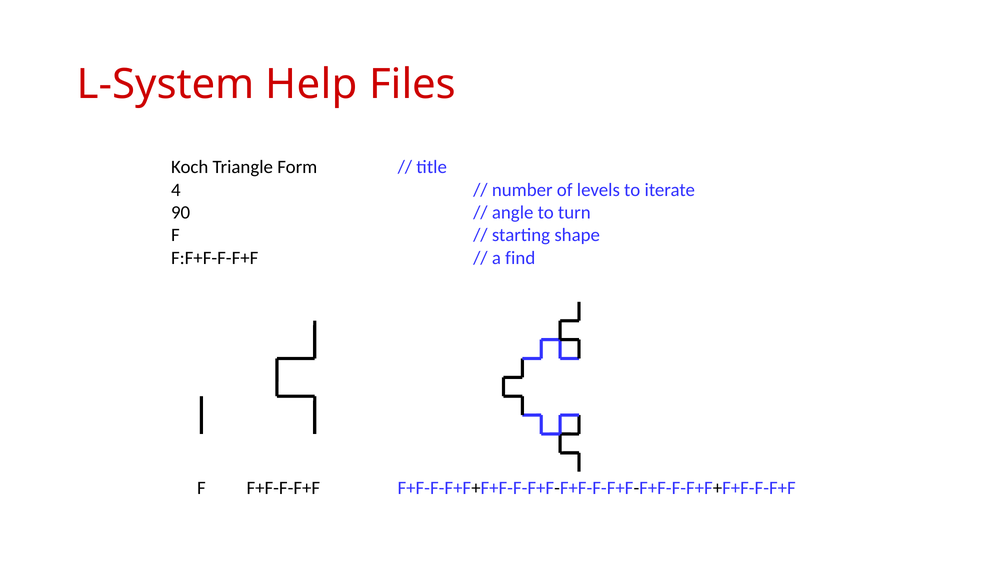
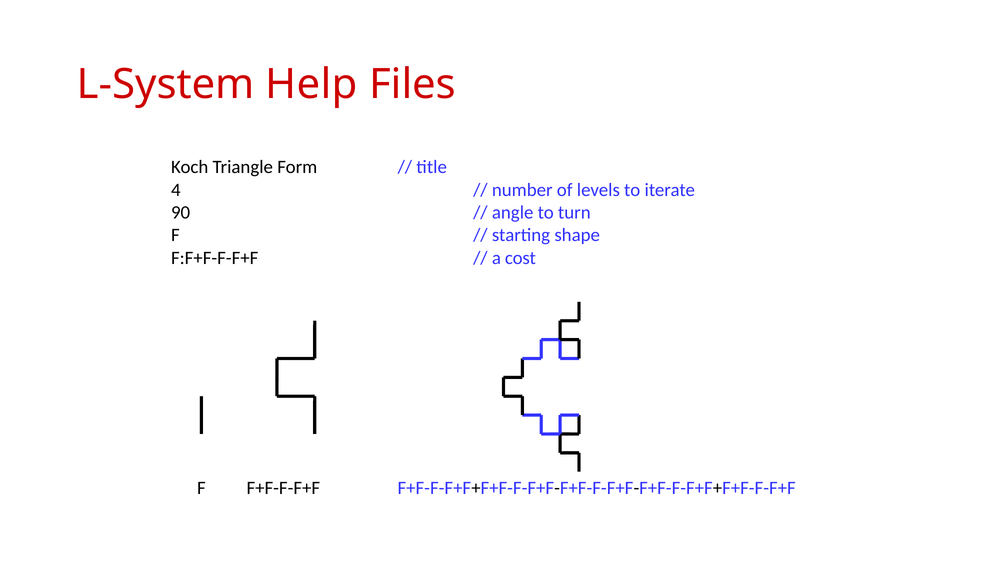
find: find -> cost (520, 258)
